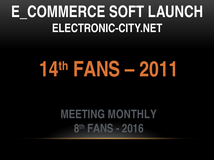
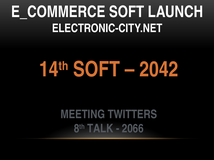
14th FANS: FANS -> SOFT (97, 70)
2011: 2011 -> 2042 (159, 70)
MONTHLY: MONTHLY -> TWITTERS (132, 115)
8th FANS: FANS -> TALK (100, 129)
2016: 2016 -> 2066 (133, 129)
